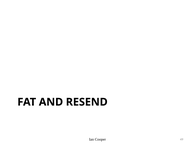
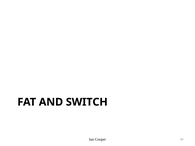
RESEND: RESEND -> SWITCH (87, 102)
